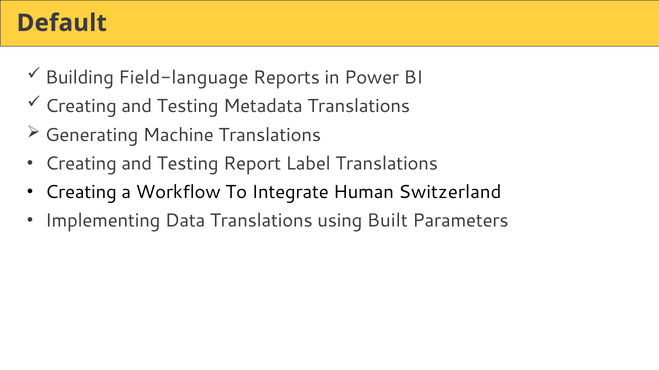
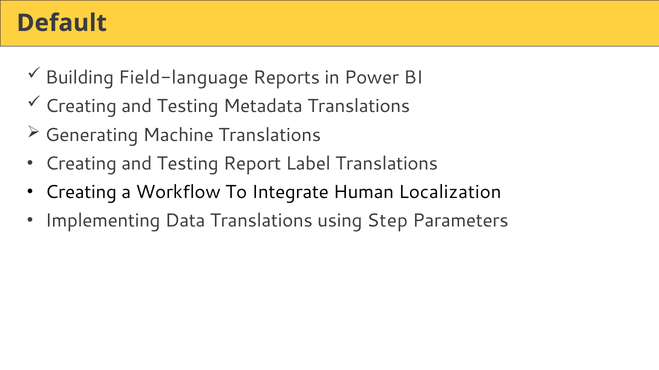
Switzerland: Switzerland -> Localization (450, 192)
Built: Built -> Step (387, 221)
